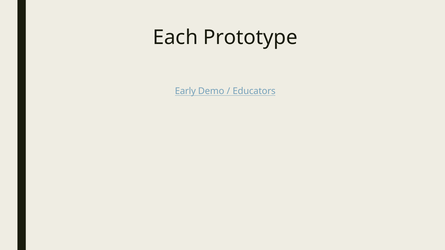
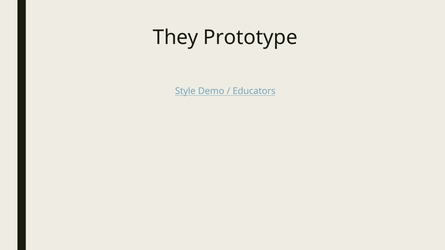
Each: Each -> They (176, 37)
Early: Early -> Style (185, 91)
